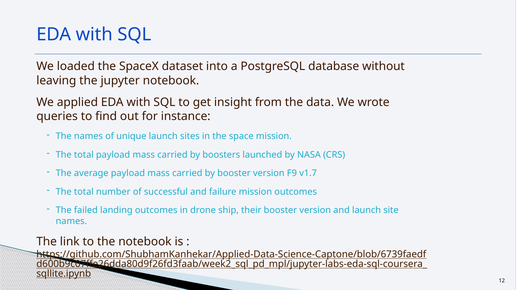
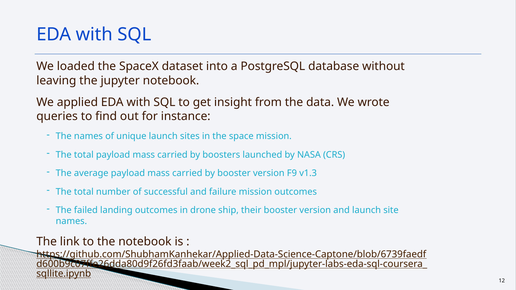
v1.7: v1.7 -> v1.3 (308, 173)
